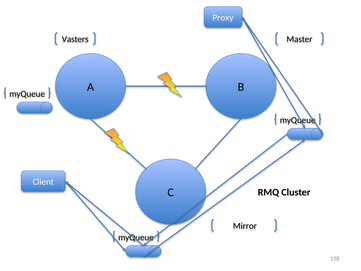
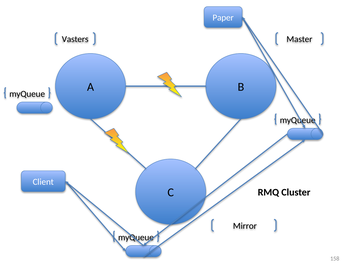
Proxy: Proxy -> Paper (223, 18)
